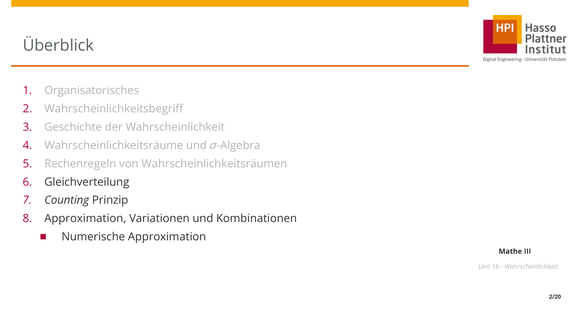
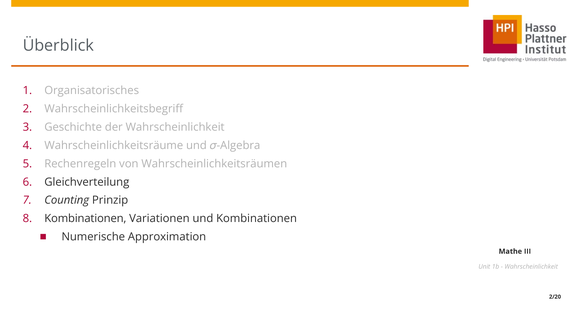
Approximation: Approximation -> Kombinationen (85, 219)
